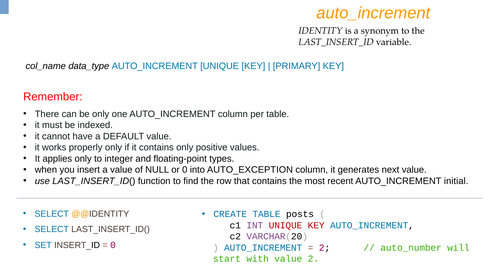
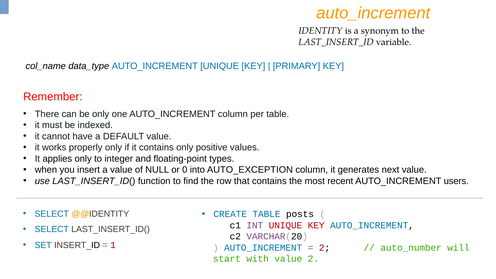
initial: initial -> users (456, 181)
0: 0 -> 1 (113, 245)
